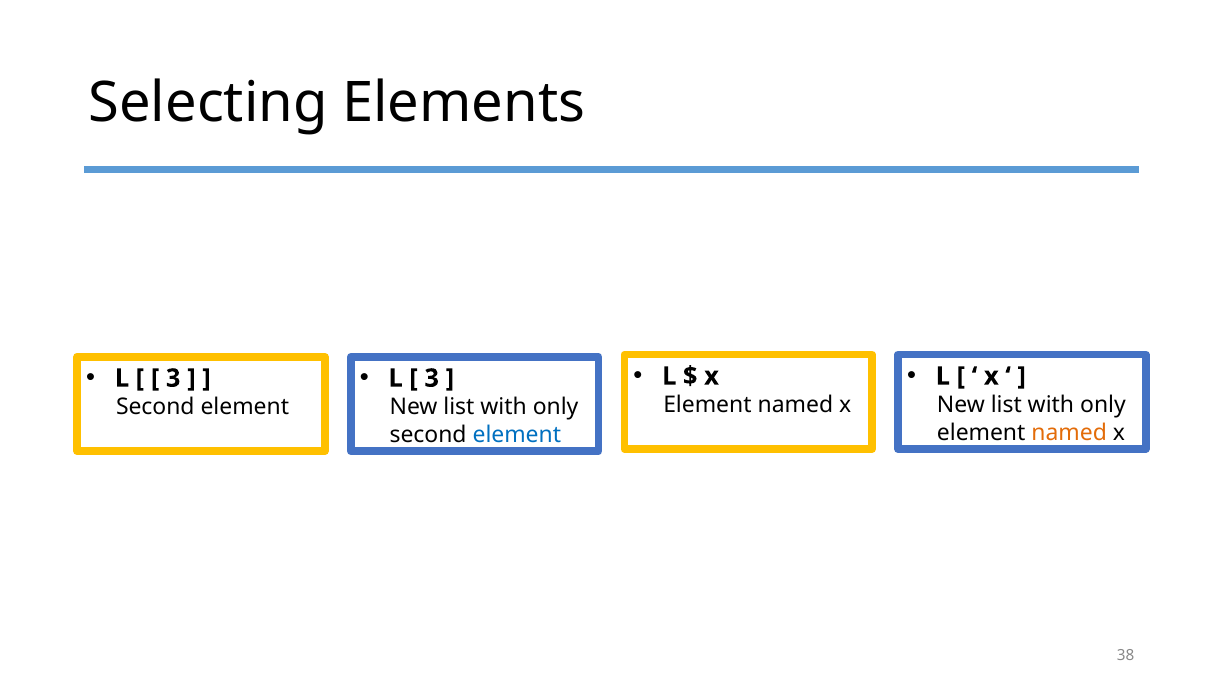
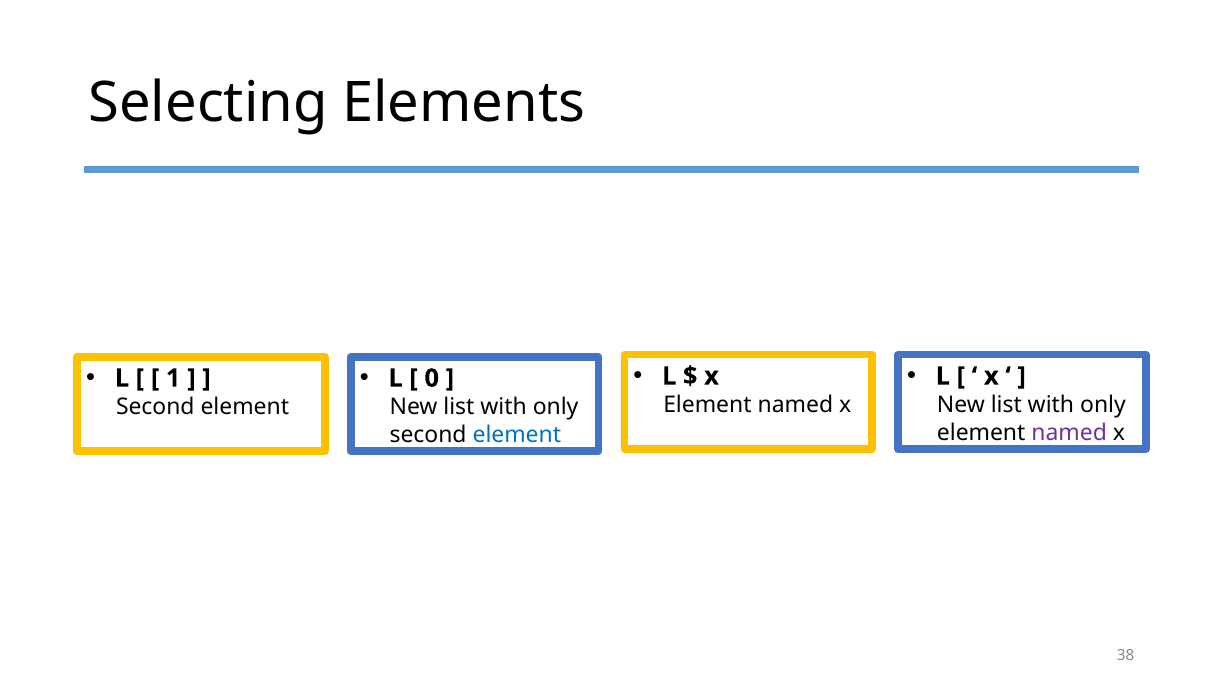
3: 3 -> 1 (173, 378)
3: 3 -> 0 (432, 378)
named colour: orange -> purple (1069, 432)
